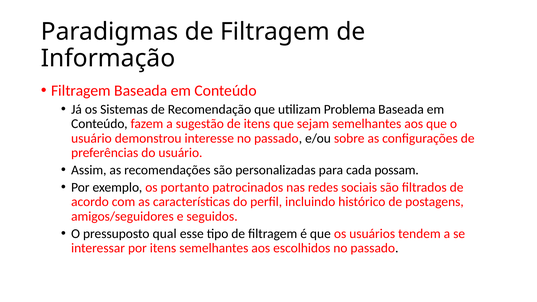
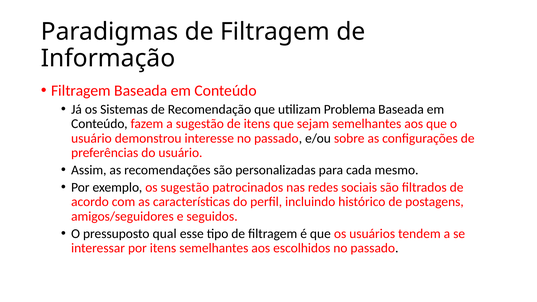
possam: possam -> mesmo (397, 170)
os portanto: portanto -> sugestão (185, 187)
